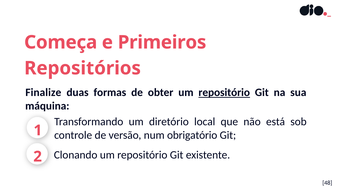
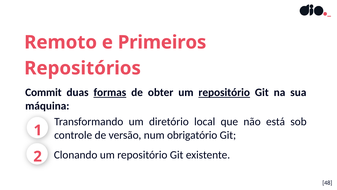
Começa: Começa -> Remoto (61, 42)
Finalize: Finalize -> Commit (43, 92)
formas underline: none -> present (110, 92)
